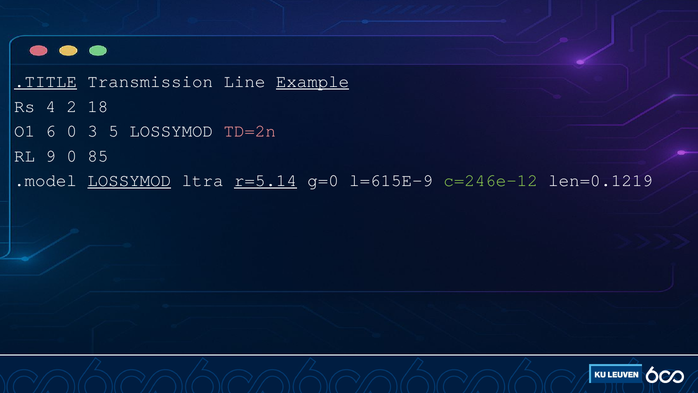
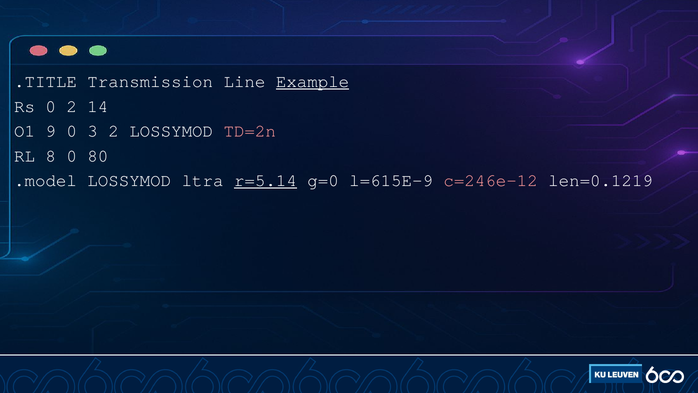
.TITLE underline: present -> none (45, 82)
Rs 4: 4 -> 0 (51, 106)
18: 18 -> 14 (98, 106)
6: 6 -> 9 (51, 131)
3 5: 5 -> 2 (114, 131)
9: 9 -> 8 (51, 156)
85: 85 -> 80 (98, 156)
LOSSYMOD underline: present -> none (129, 180)
c=246e-12 colour: light green -> pink (491, 180)
